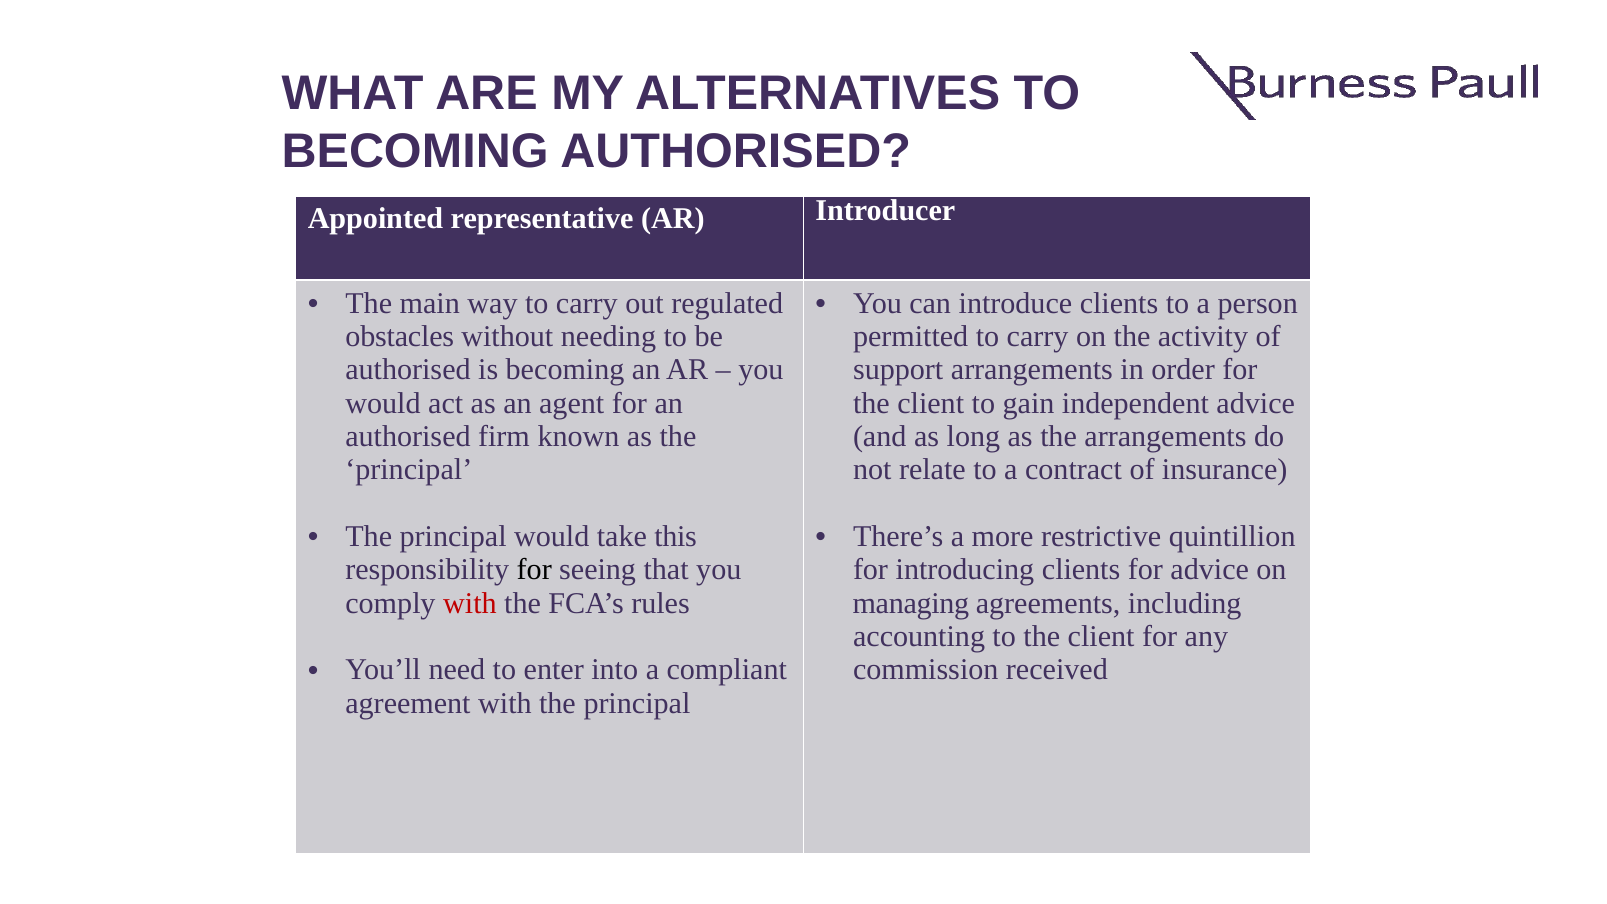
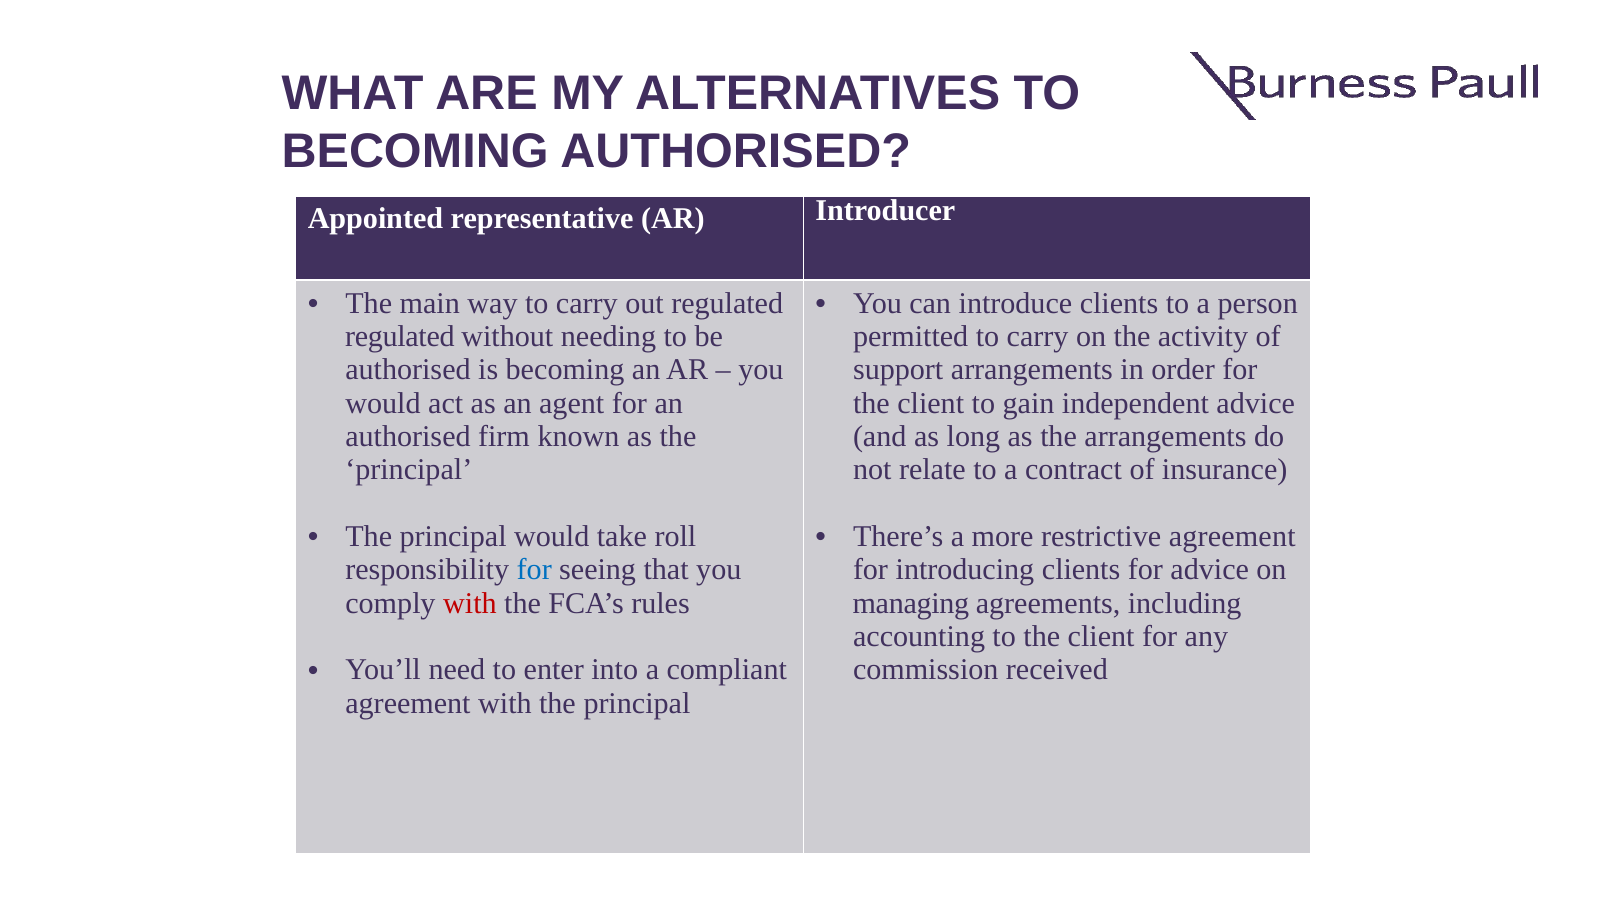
obstacles: obstacles -> regulated (400, 336)
this: this -> roll (675, 537)
restrictive quintillion: quintillion -> agreement (1232, 537)
for colour: black -> blue (534, 570)
